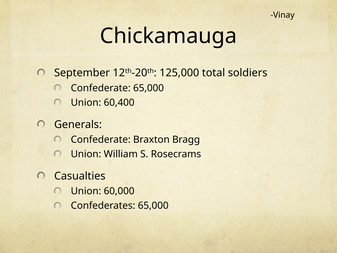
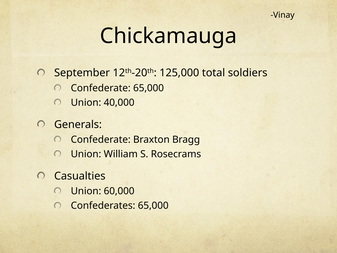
60,400: 60,400 -> 40,000 (119, 103)
